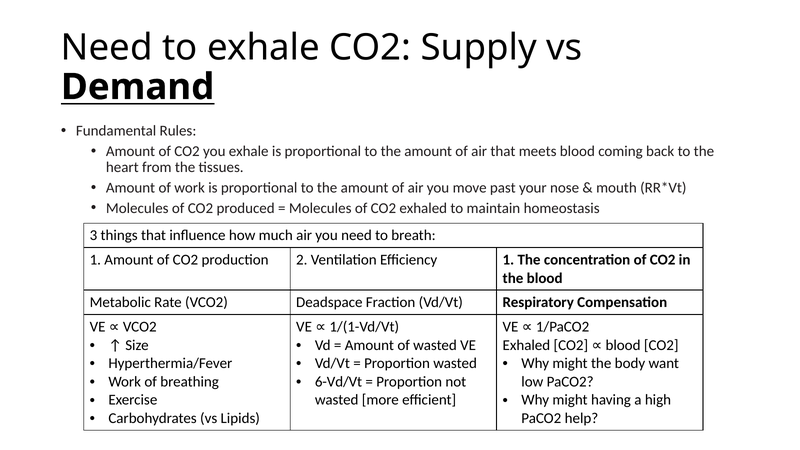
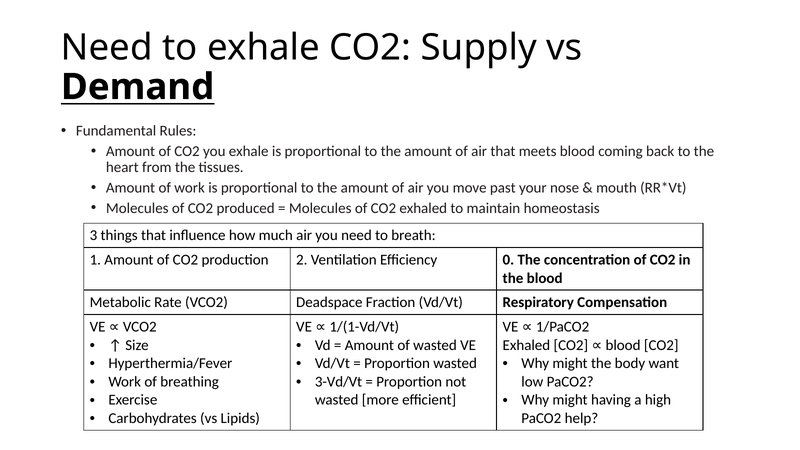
Efficiency 1: 1 -> 0 (508, 260)
6-Vd/Vt: 6-Vd/Vt -> 3-Vd/Vt (339, 382)
